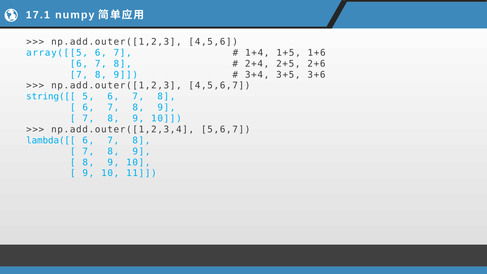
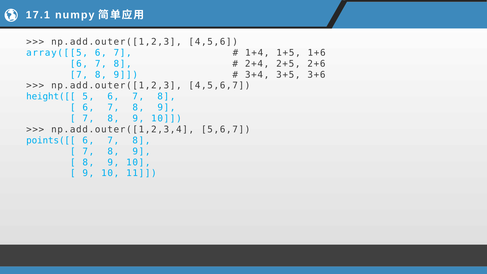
string([[: string([[ -> height([[ (51, 97)
lambda([[: lambda([[ -> points([[ (51, 140)
